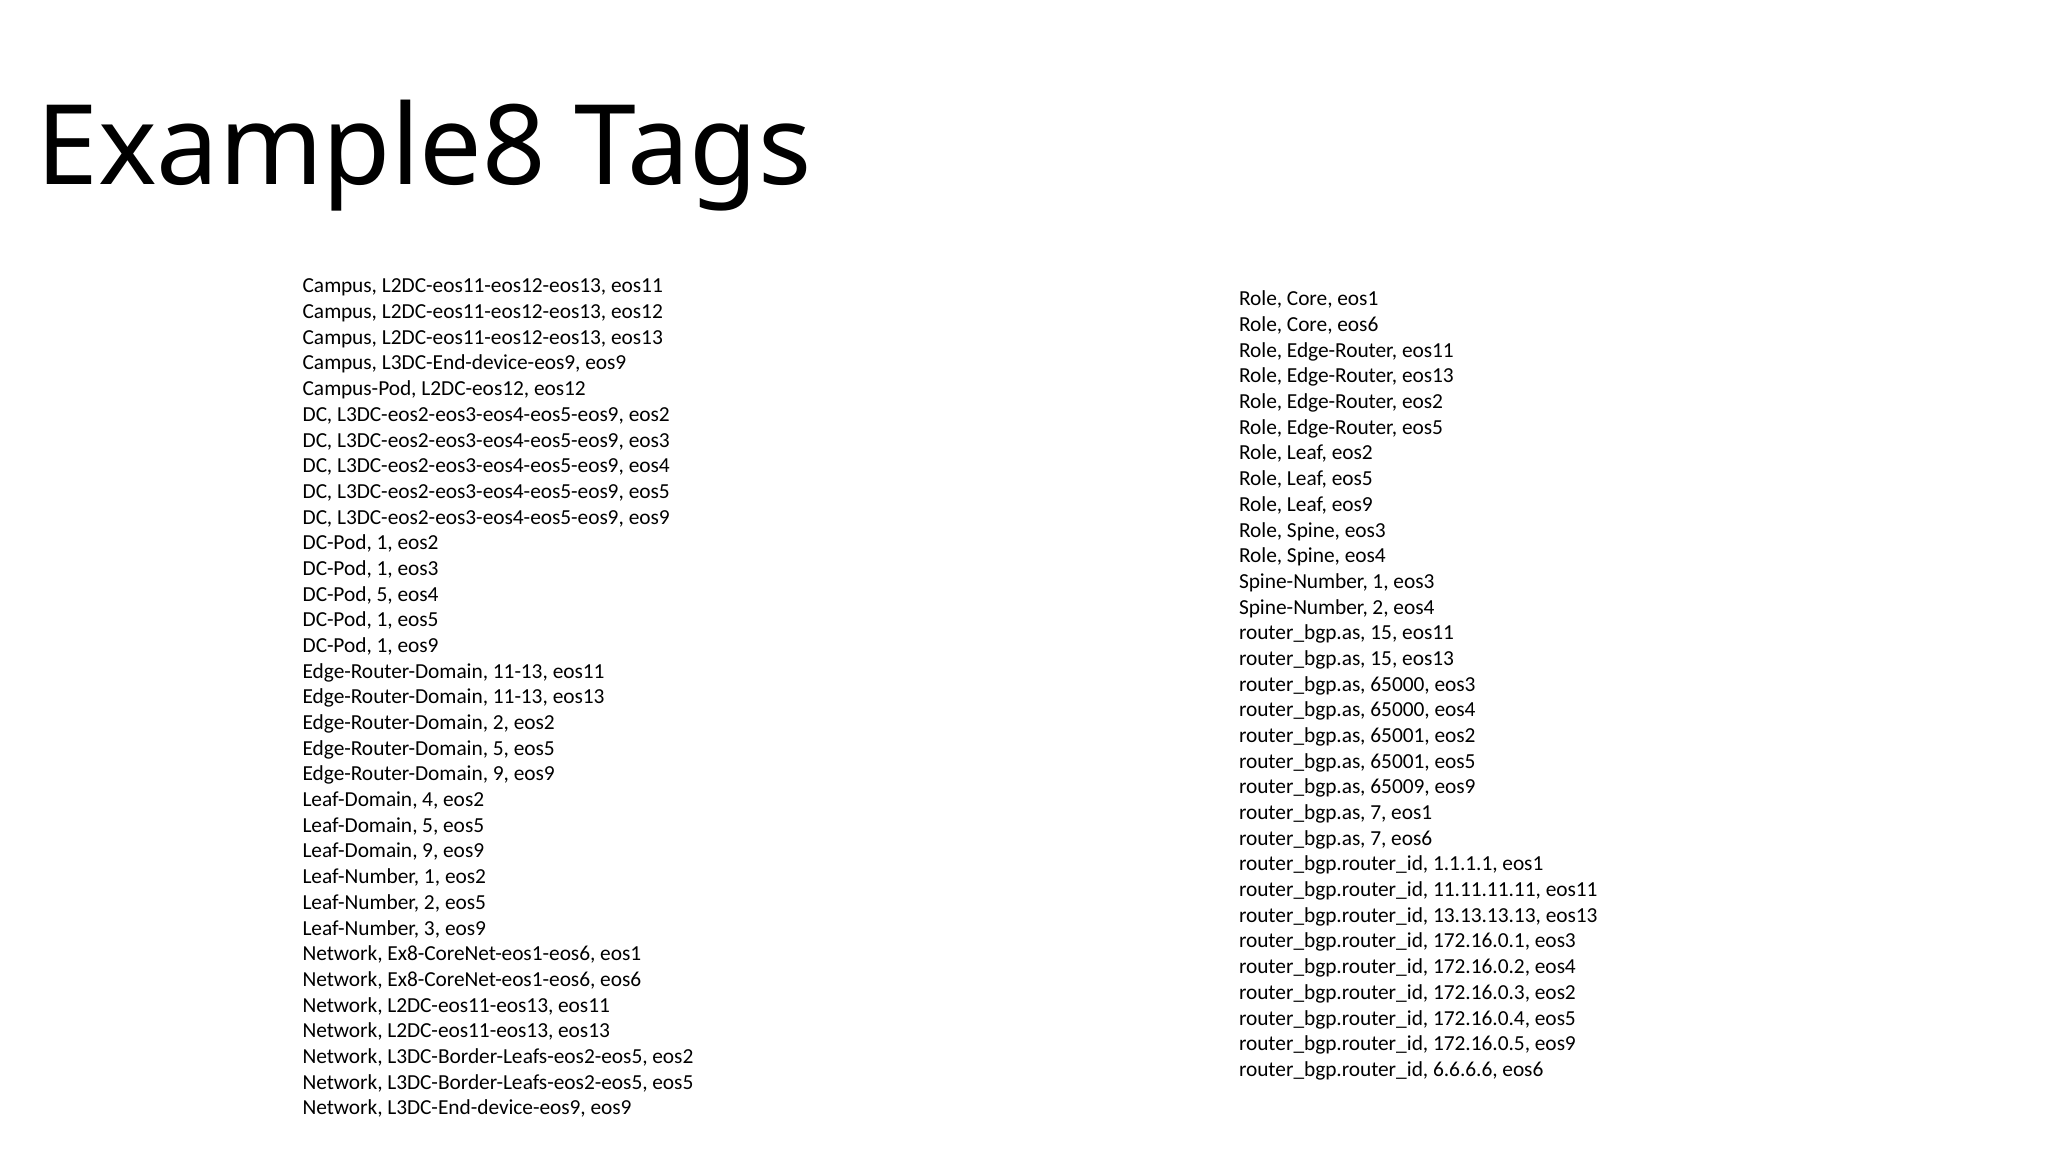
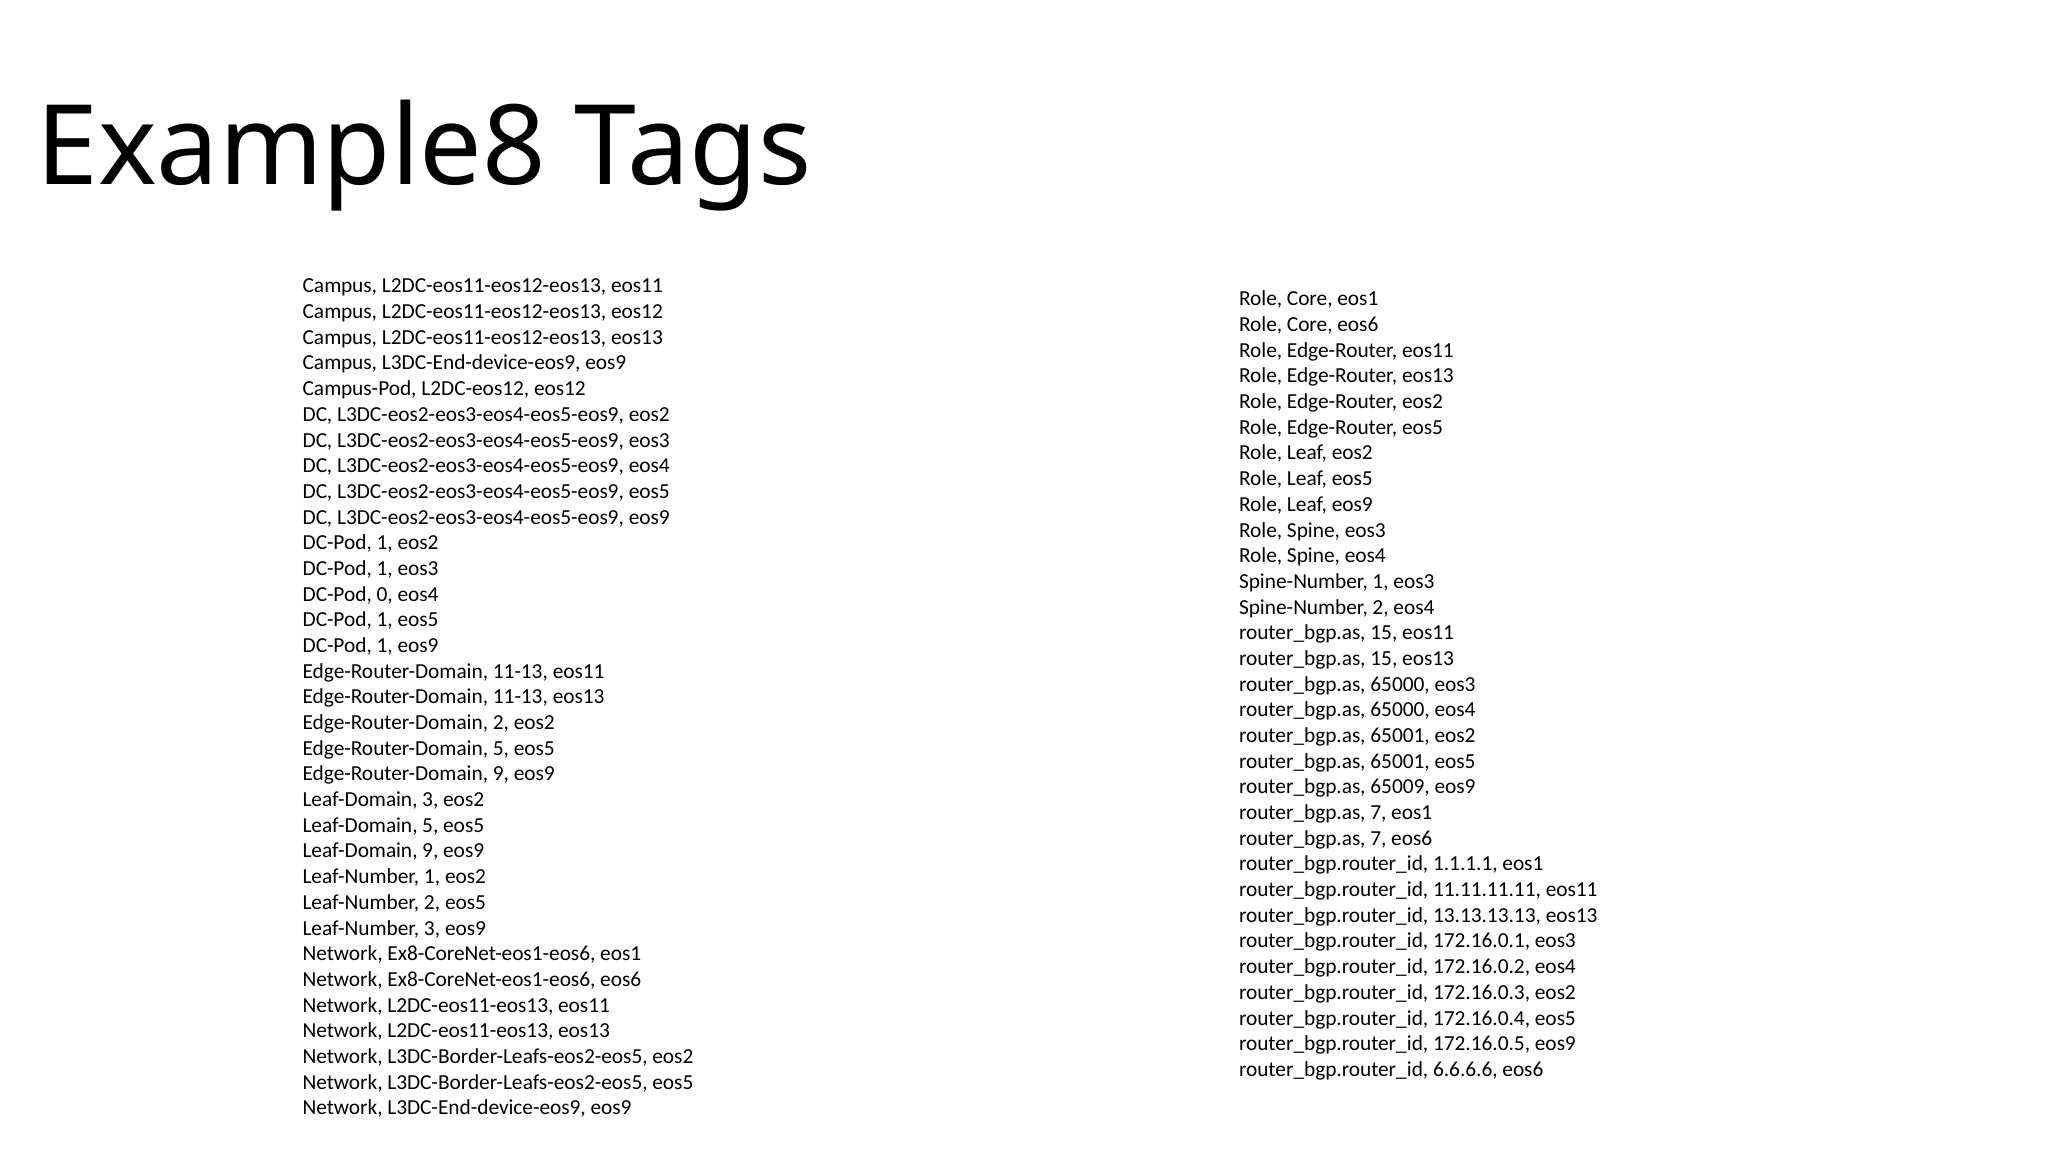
DC-Pod 5: 5 -> 0 (385, 594)
Leaf-Domain 4: 4 -> 3 (430, 800)
